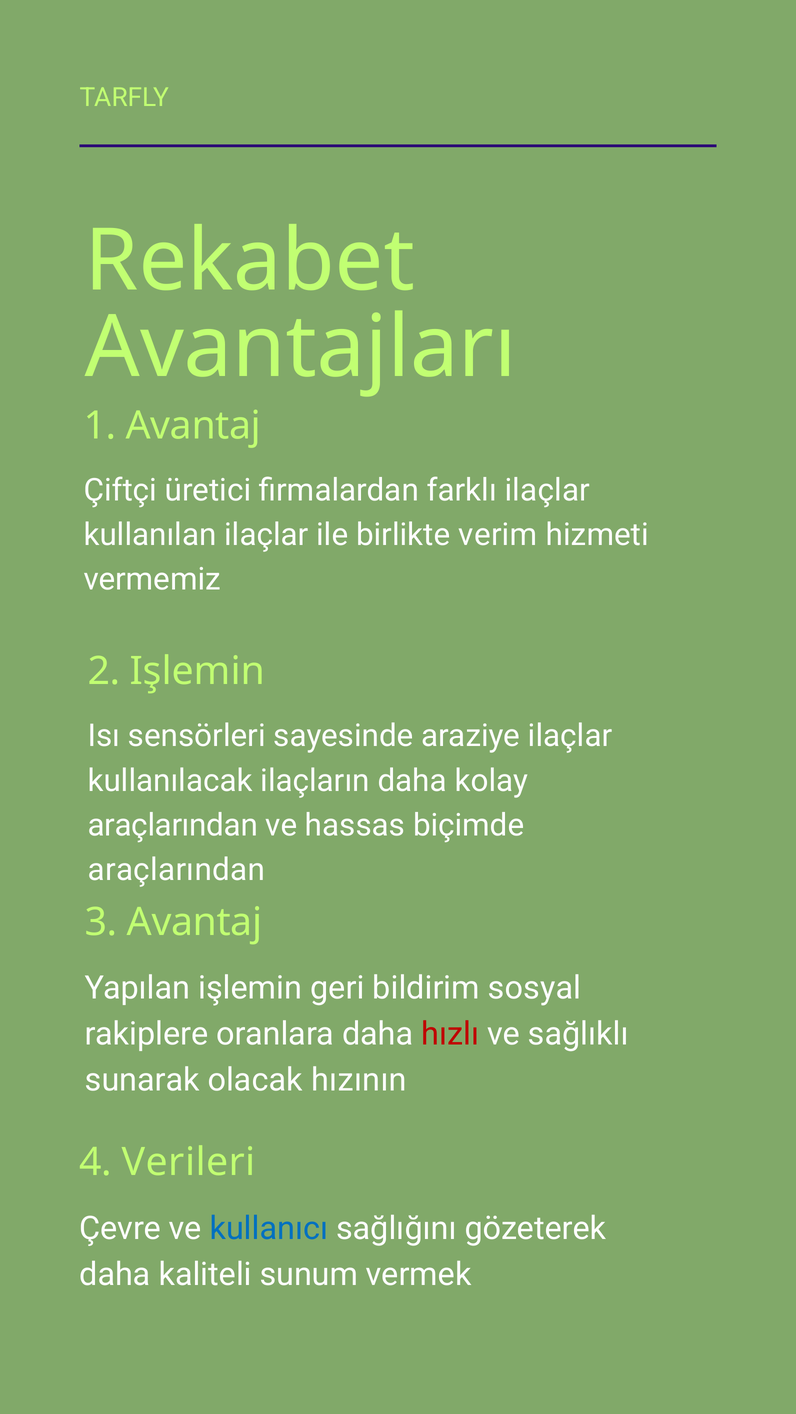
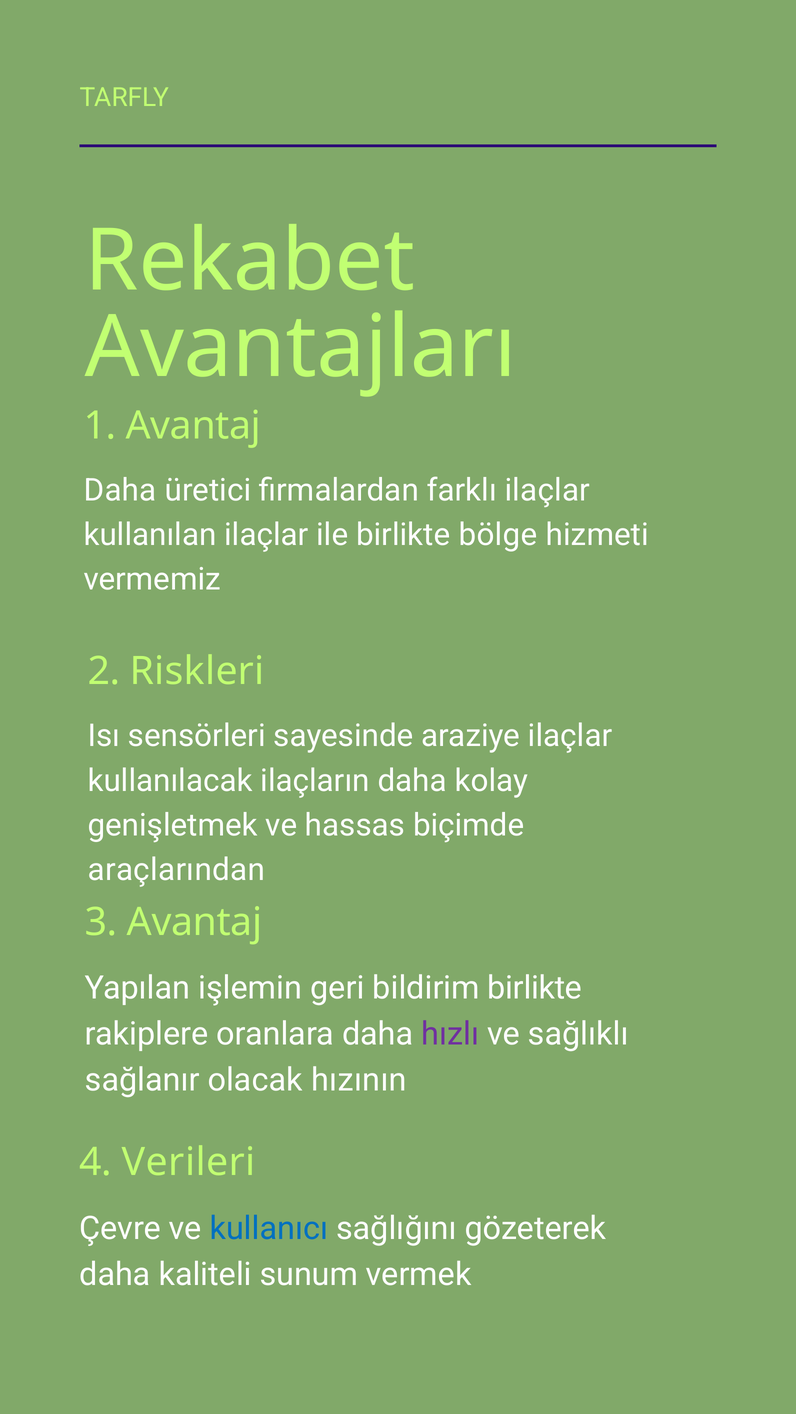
Çiftçi: Çiftçi -> Daha (120, 491)
verim: verim -> bölge (498, 535)
2 Işlemin: Işlemin -> Riskleri (197, 672)
araçlarından: araçlarından -> genişletmek (173, 826)
bildirim sosyal: sosyal -> birlikte (535, 989)
hızlı colour: red -> purple (450, 1035)
sunarak: sunarak -> sağlanır (142, 1081)
